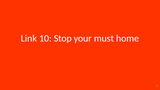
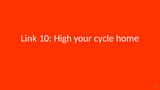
Stop: Stop -> High (63, 38)
must: must -> cycle (104, 38)
